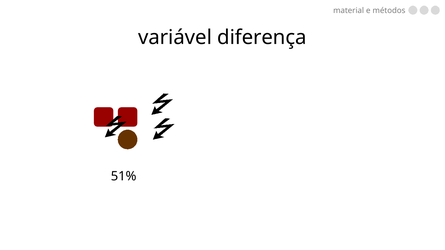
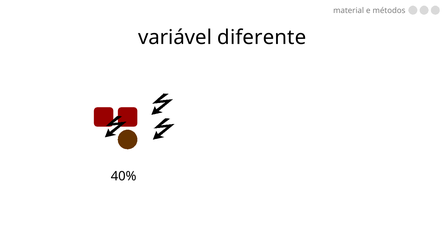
diferença: diferença -> diferente (262, 37)
51%: 51% -> 40% (124, 177)
